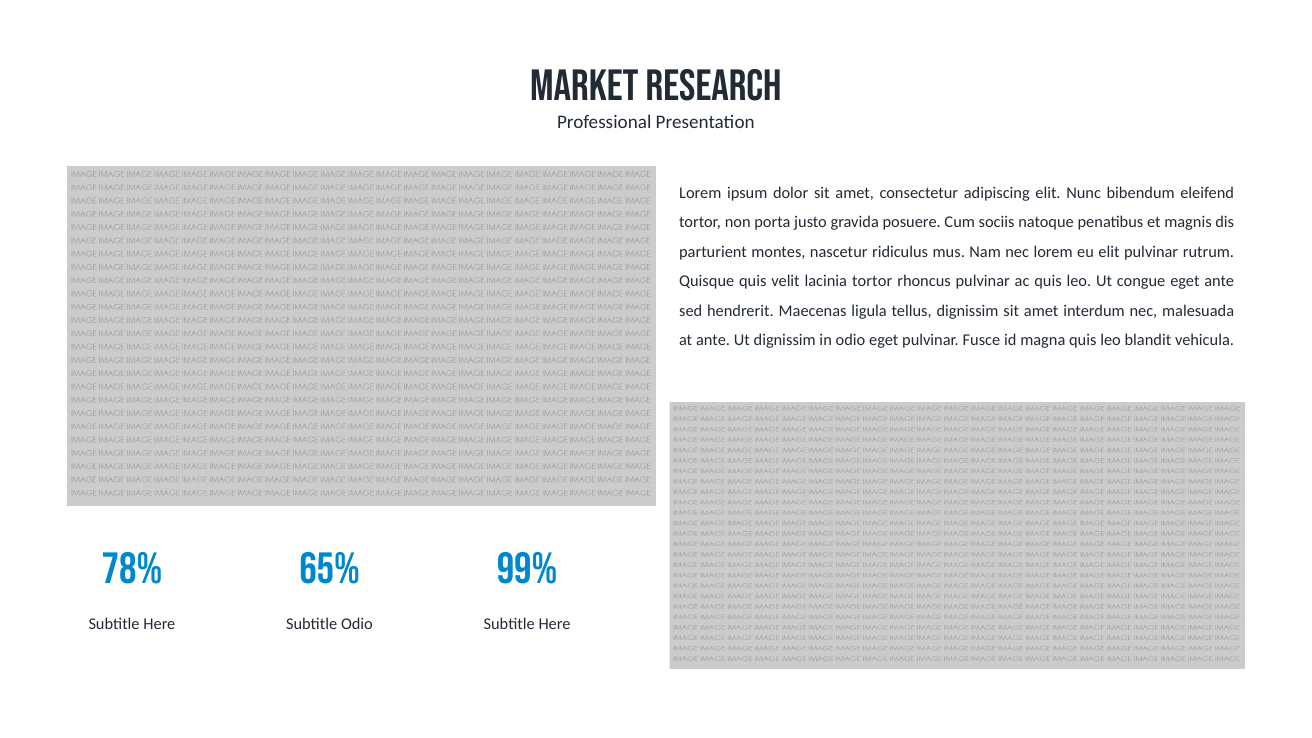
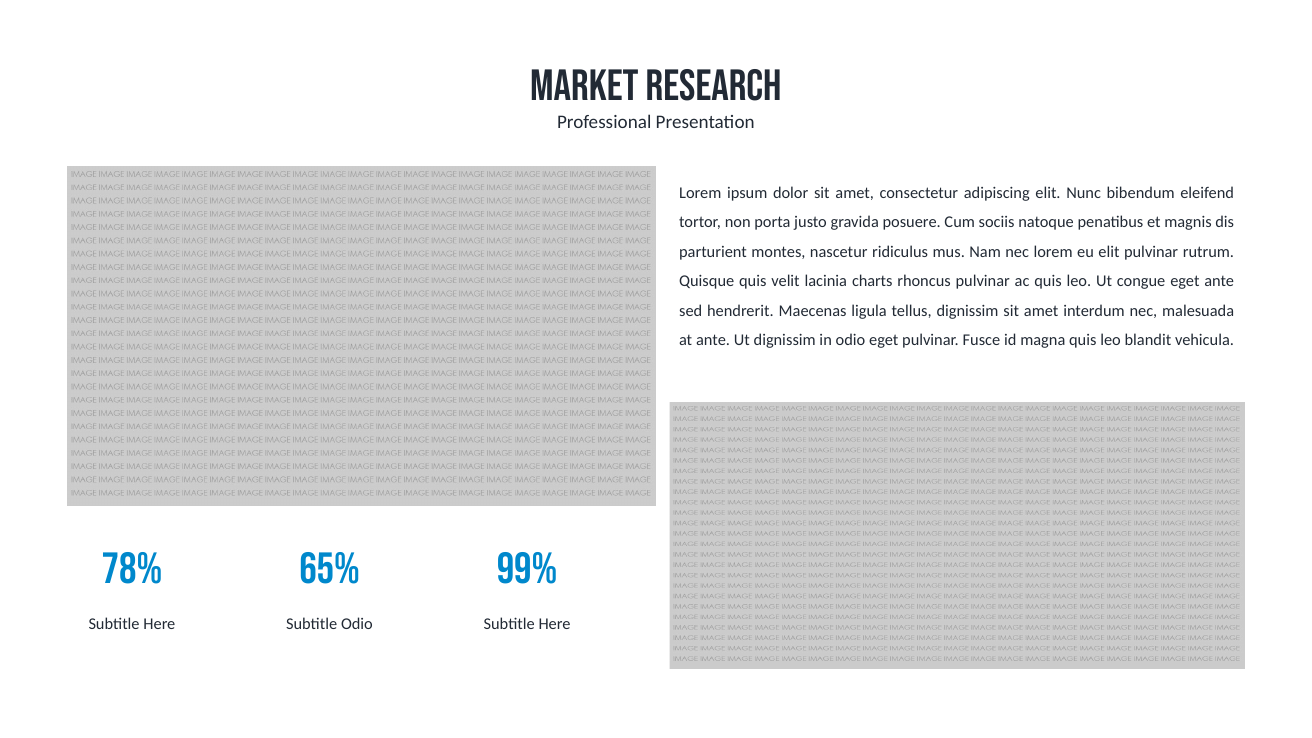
lacinia tortor: tortor -> charts (872, 281)
